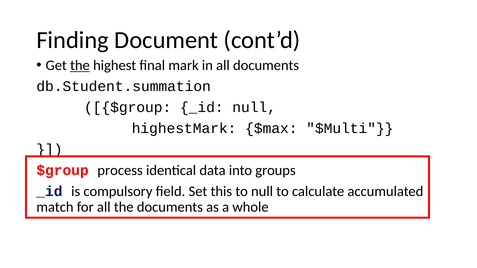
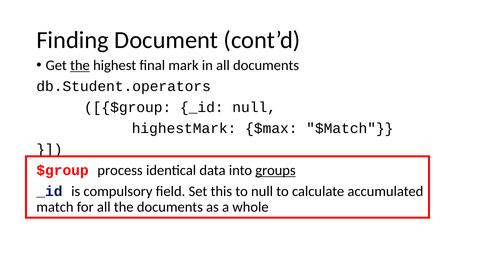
db.Student.summation: db.Student.summation -> db.Student.operators (124, 86)
$Multi: $Multi -> $Match (350, 129)
groups underline: none -> present (275, 171)
